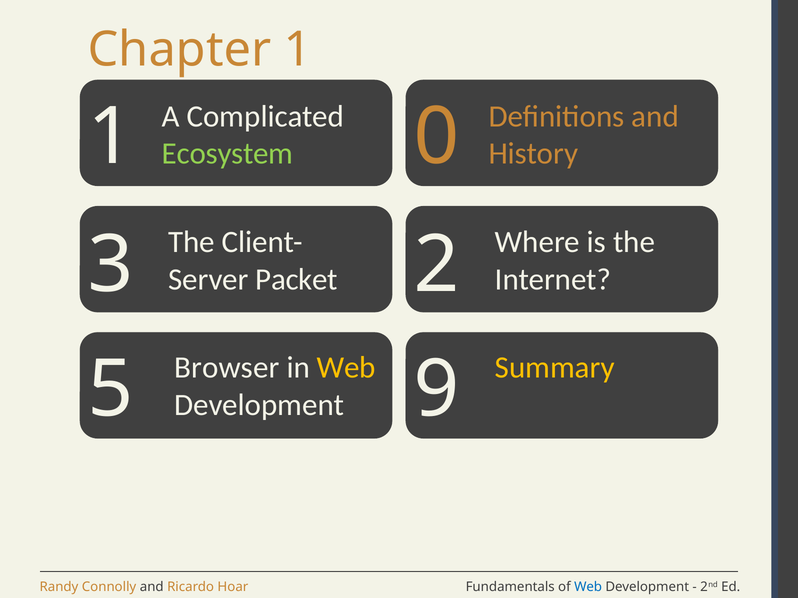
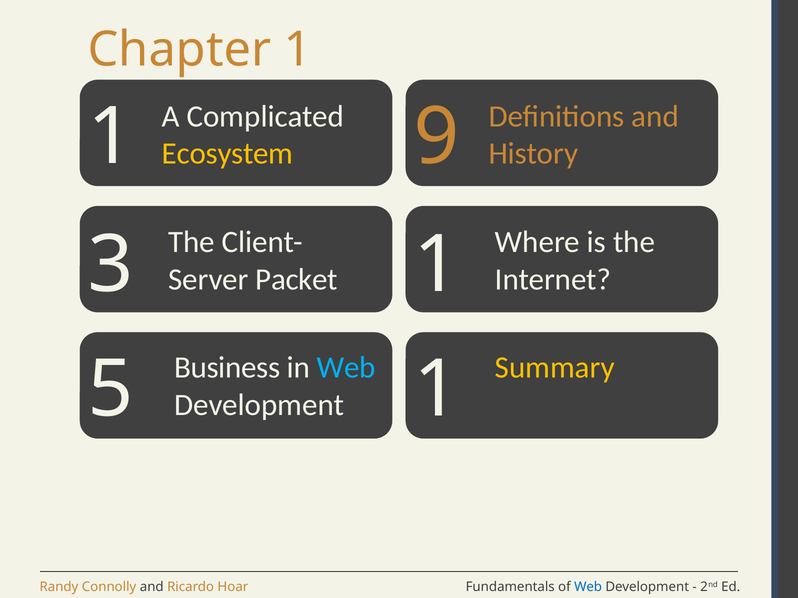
0: 0 -> 9 (436, 137)
Ecosystem colour: light green -> yellow (227, 154)
3 2: 2 -> 1 (436, 265)
Browser: Browser -> Business (227, 368)
Web colour: yellow -> light blue (346, 368)
5 9: 9 -> 1 (436, 390)
